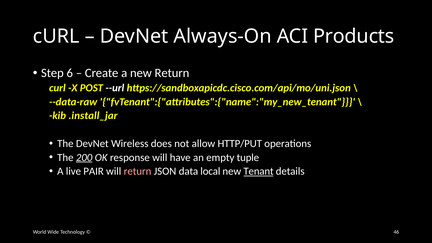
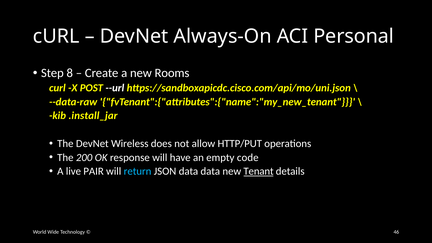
Products: Products -> Personal (354, 36)
6: 6 -> 8 (70, 73)
new Return: Return -> Rooms (172, 73)
200 underline: present -> none (84, 157)
tuple: tuple -> code (248, 157)
return colour: pink -> light blue (138, 171)
data local: local -> data (210, 171)
